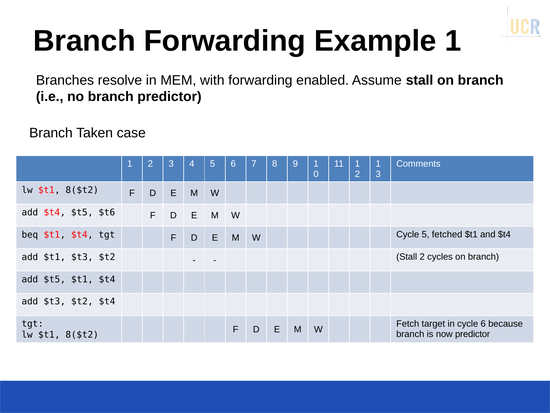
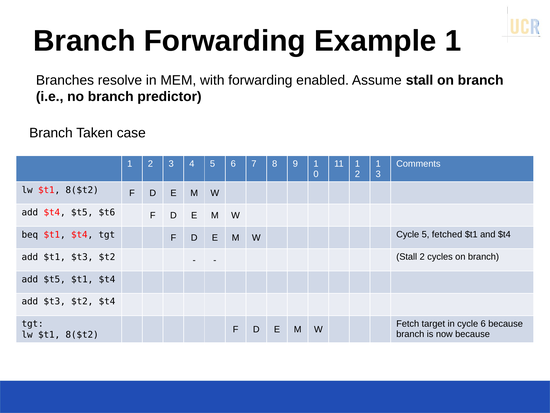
now predictor: predictor -> because (473, 334)
